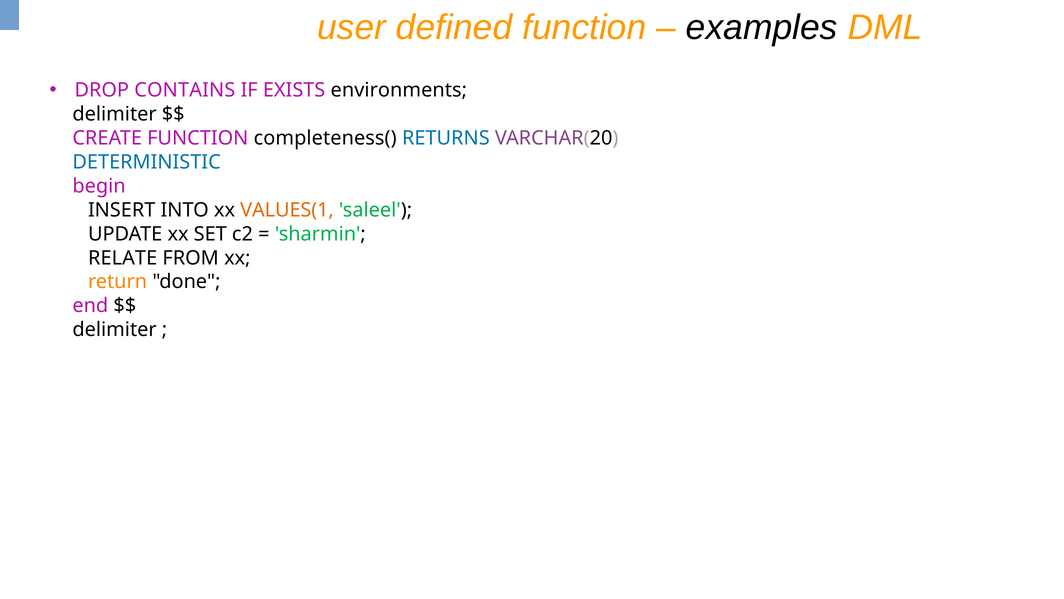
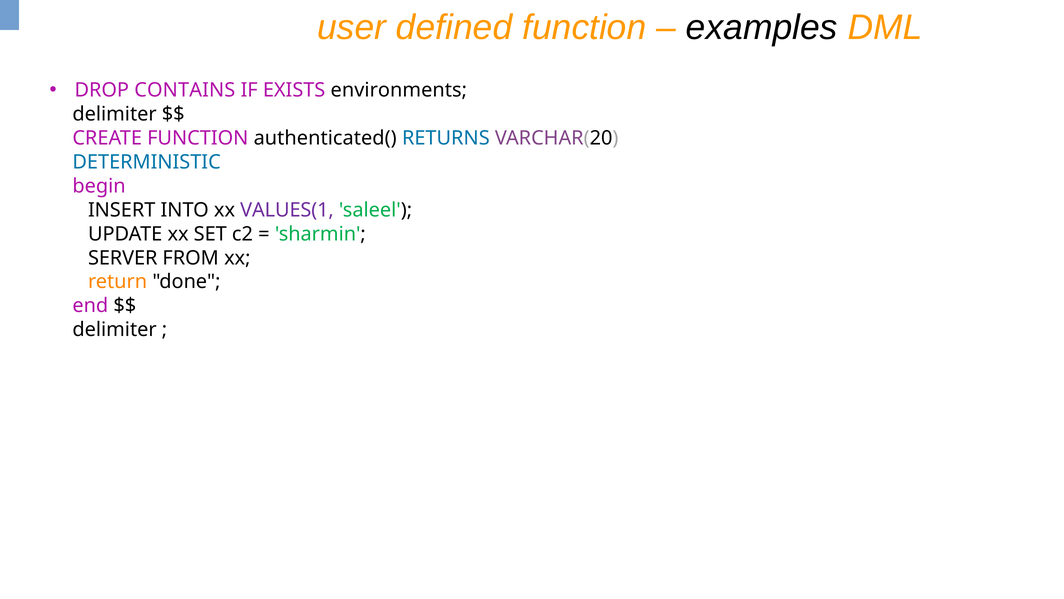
completeness(: completeness( -> authenticated( (325, 138)
VALUES(1 colour: orange -> purple (287, 210)
RELATE: RELATE -> SERVER (123, 258)
